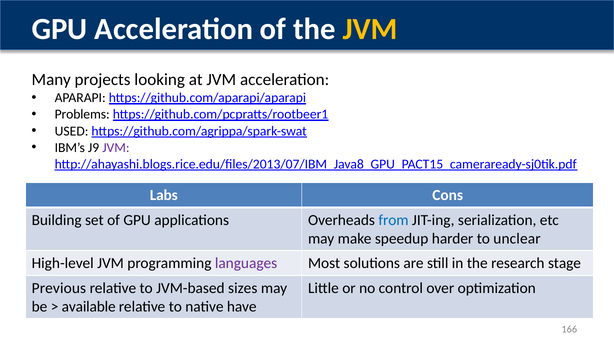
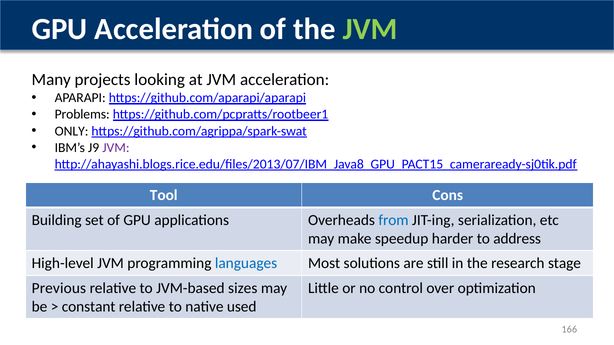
JVM colour: yellow -> light green (370, 29)
USED: USED -> ONLY (72, 131)
Labs: Labs -> Tool (164, 196)
unclear: unclear -> address (517, 239)
languages colour: purple -> blue (246, 263)
available: available -> constant (89, 307)
have: have -> used (242, 307)
